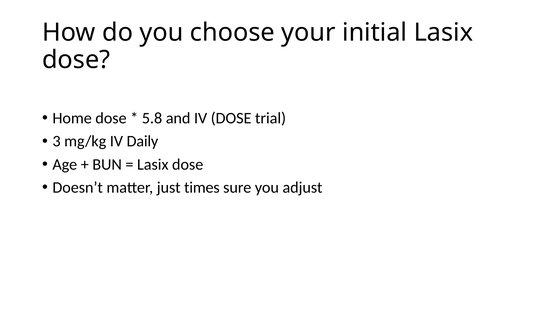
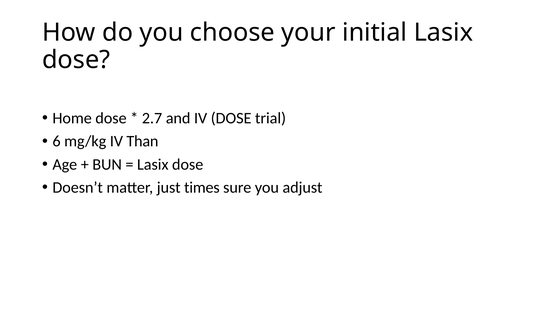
5.8: 5.8 -> 2.7 (152, 118)
3: 3 -> 6 (57, 142)
Daily: Daily -> Than (142, 142)
